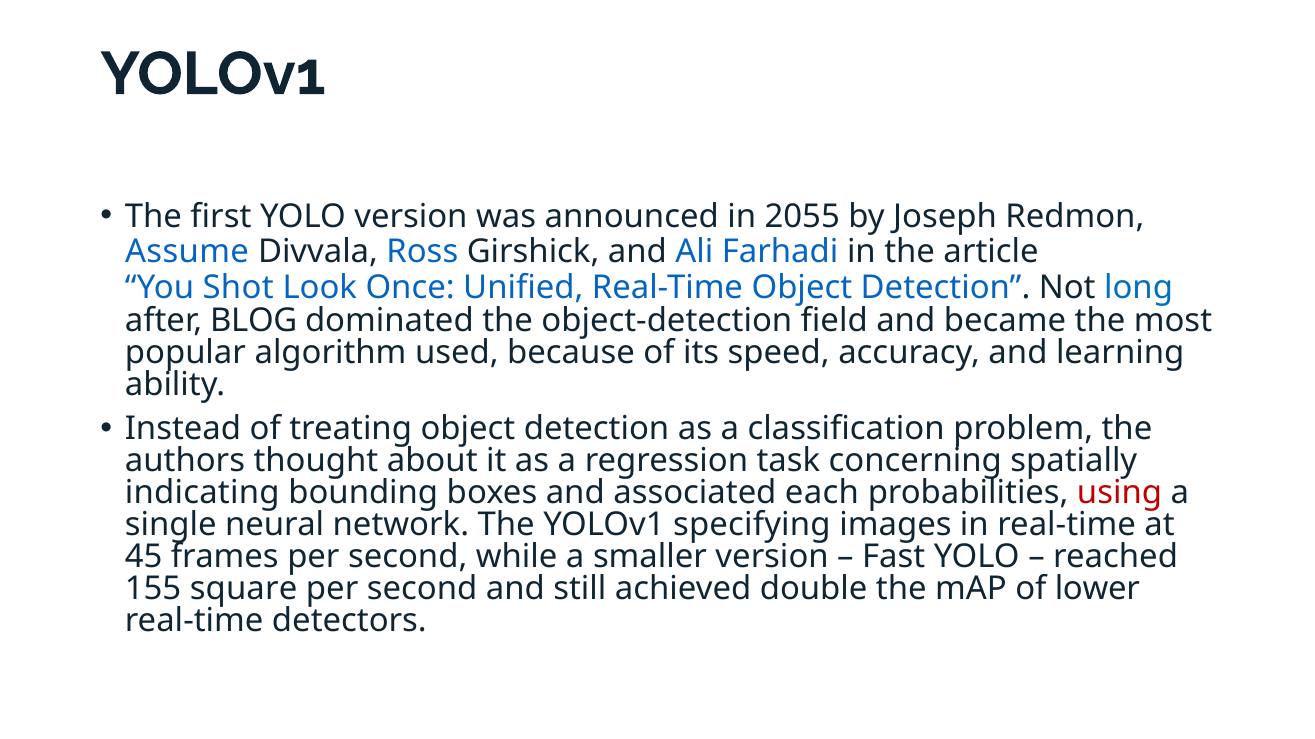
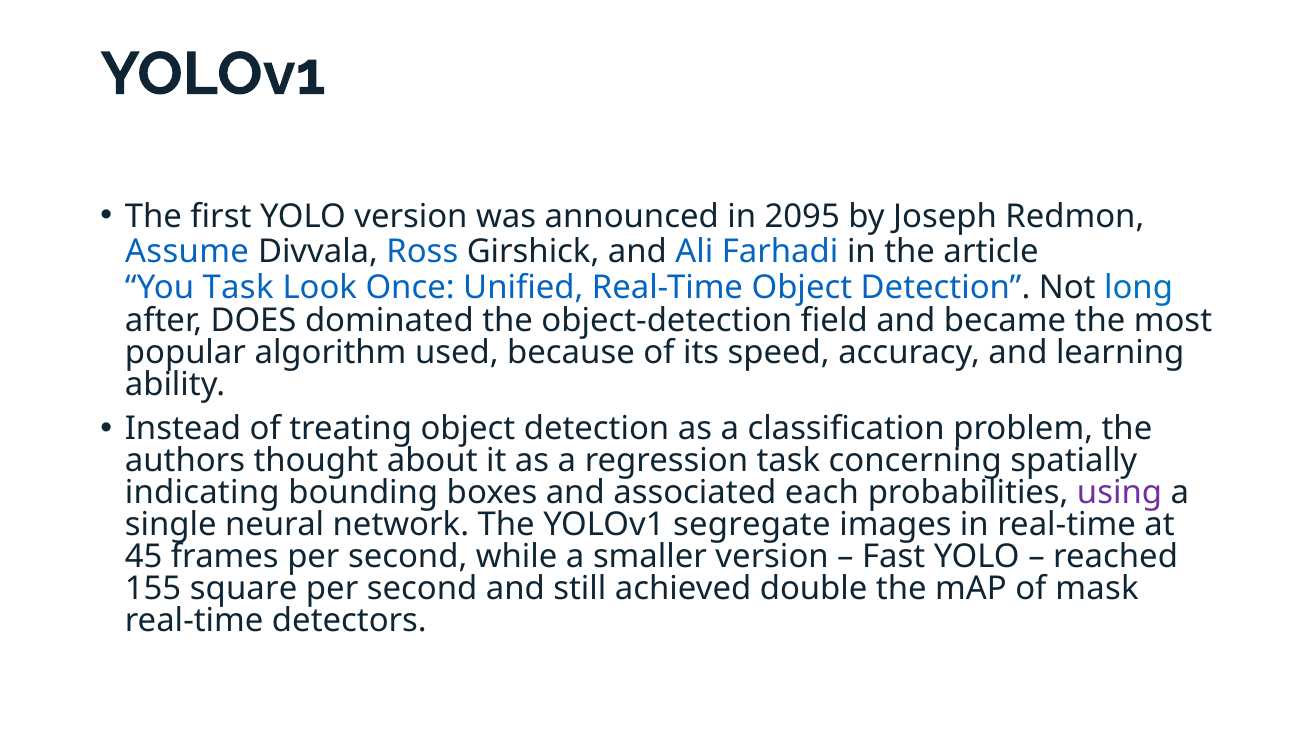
2055: 2055 -> 2095 (802, 217)
You Shot: Shot -> Task (238, 288)
BLOG: BLOG -> DOES (254, 321)
using colour: red -> purple (1120, 493)
specifying: specifying -> segregate (752, 525)
lower: lower -> mask (1097, 589)
